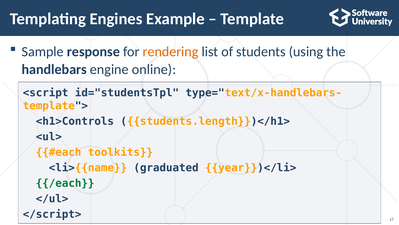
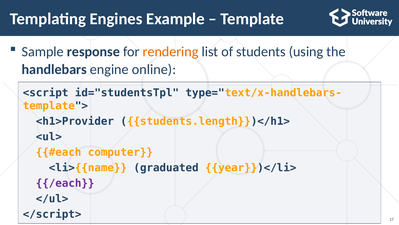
<h1>Controls: <h1>Controls -> <h1>Provider (75, 121)
toolkits: toolkits -> computer (120, 152)
/each colour: green -> purple (65, 183)
